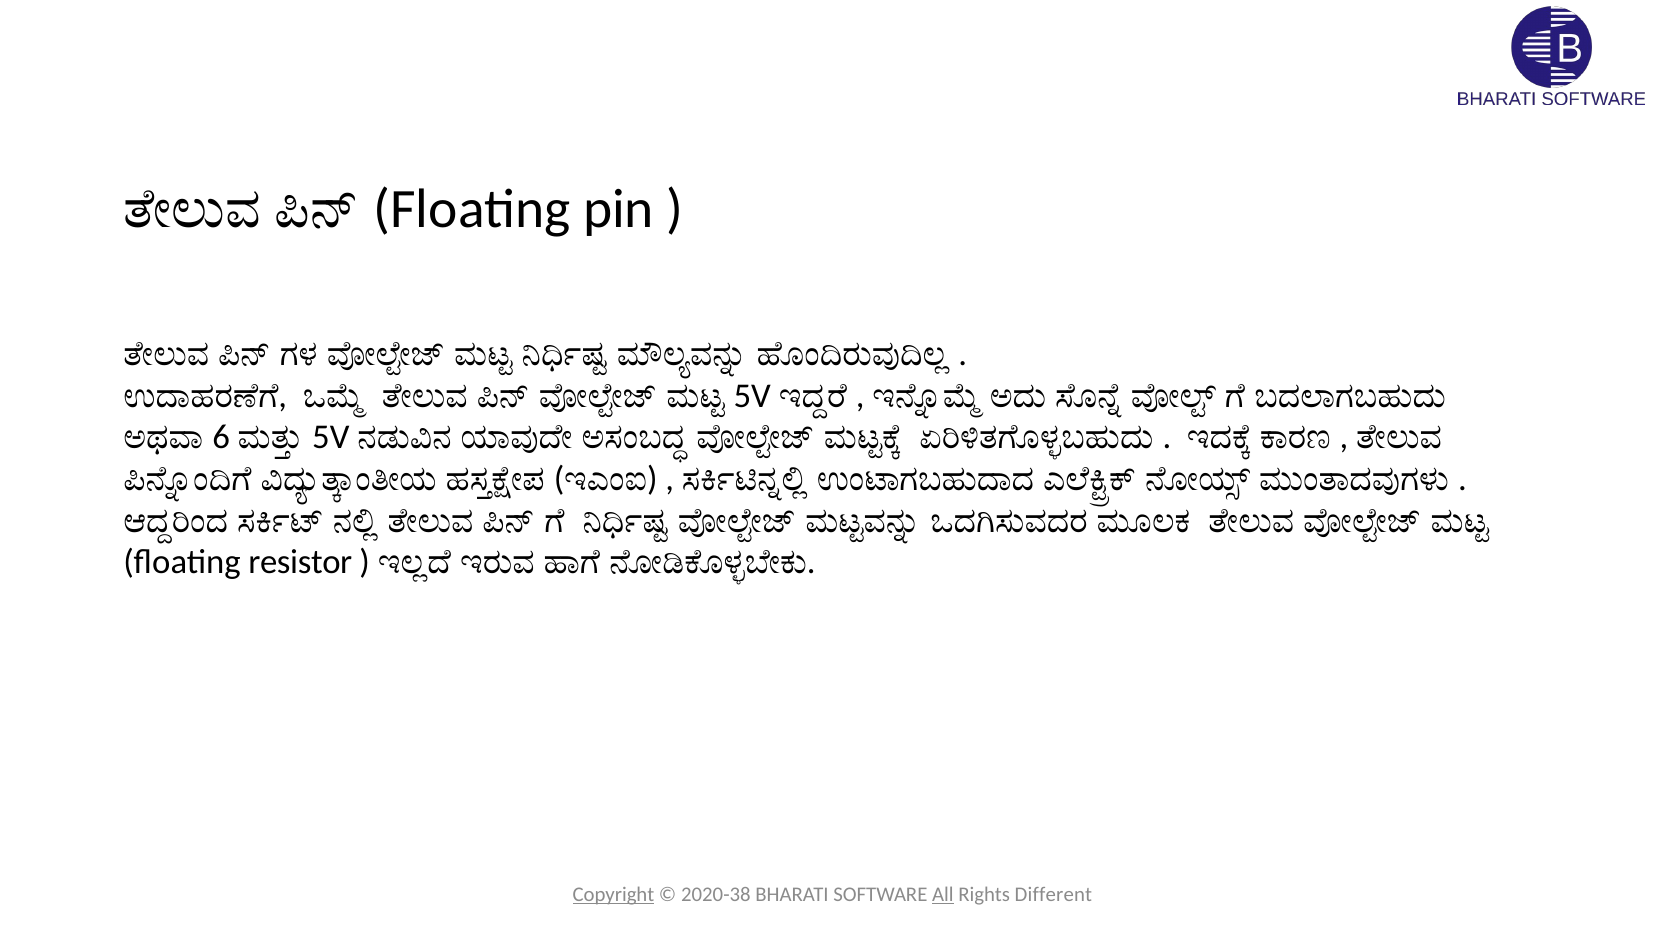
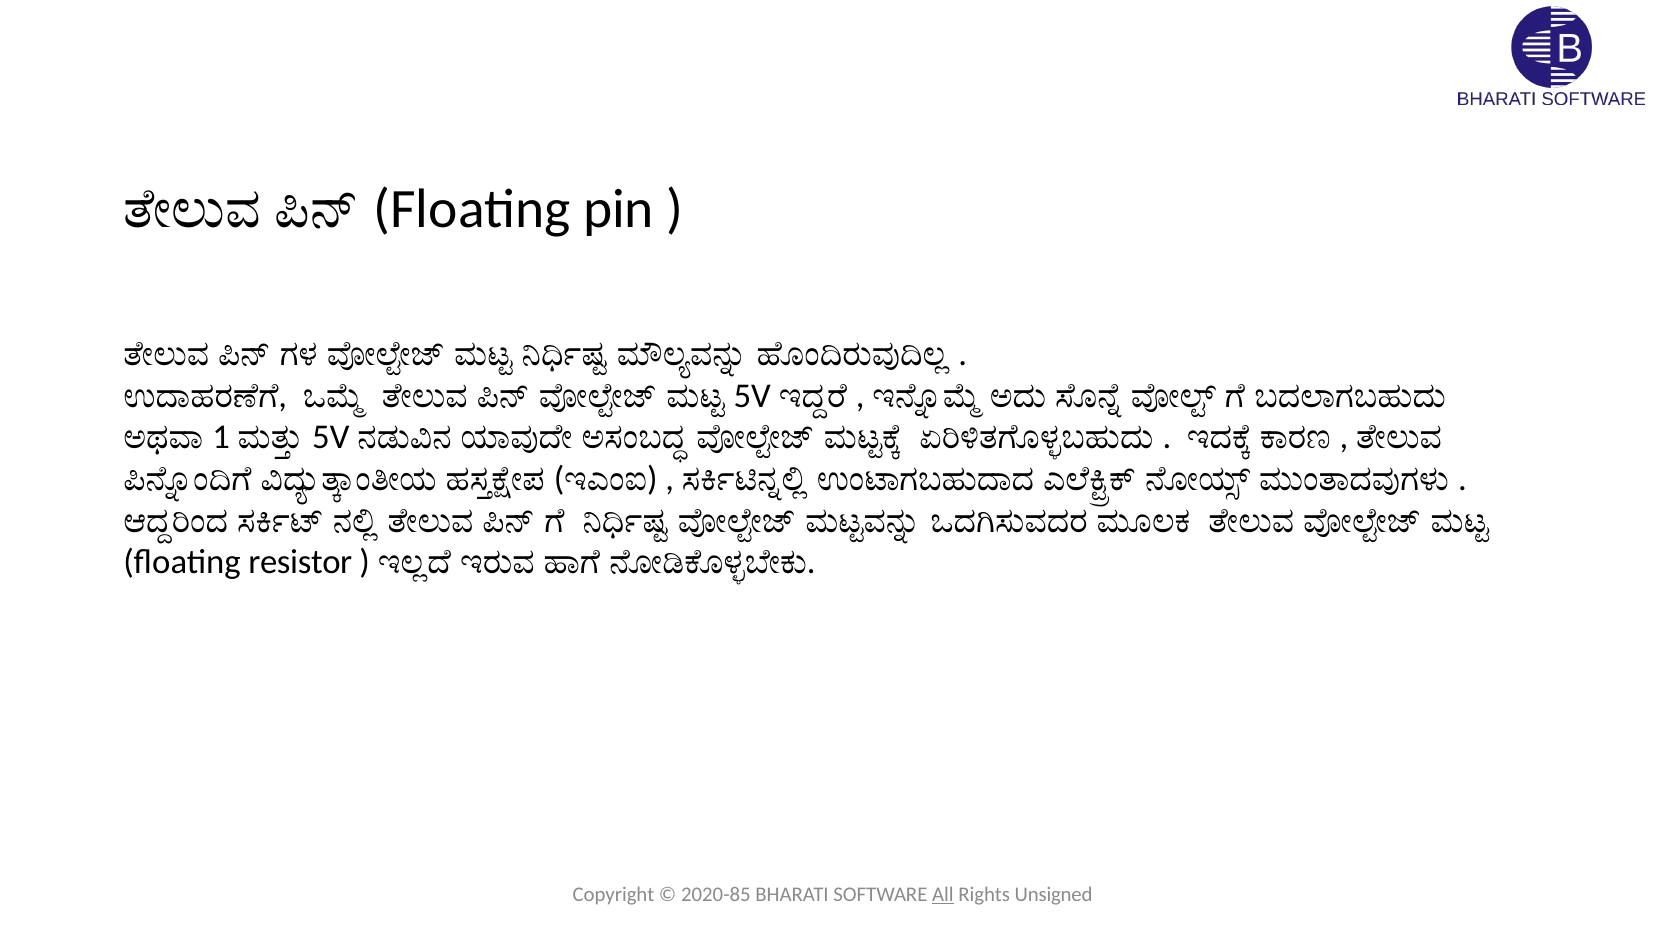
6: 6 -> 1 (221, 437)
Copyright underline: present -> none (613, 895)
2020-38: 2020-38 -> 2020-85 (716, 895)
Different: Different -> Unsigned (1054, 895)
